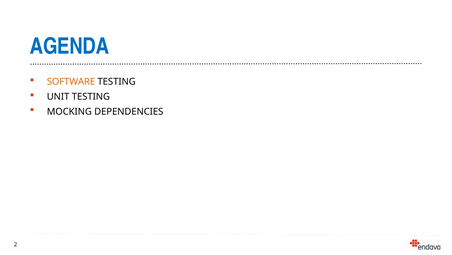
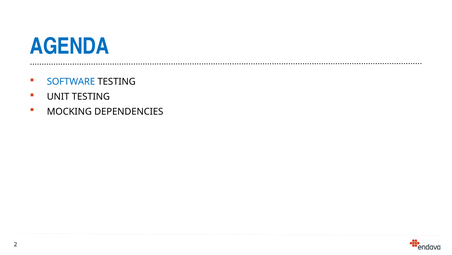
SOFTWARE colour: orange -> blue (71, 81)
